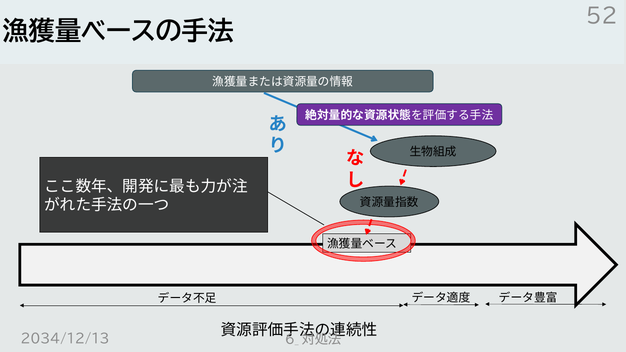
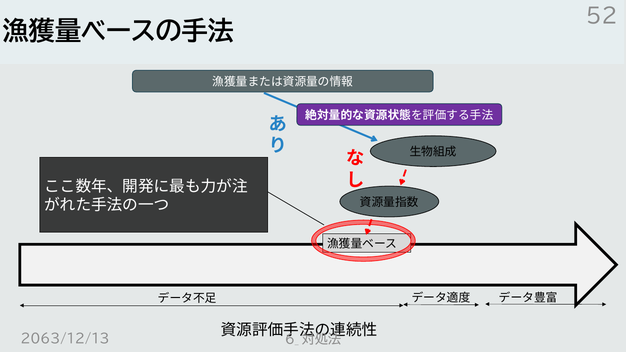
2034/12/13: 2034/12/13 -> 2063/12/13 (65, 339)
